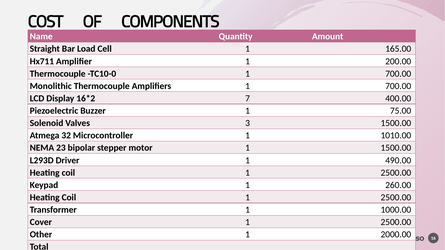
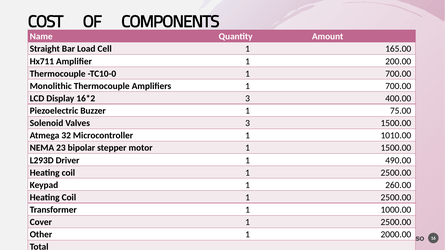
7: 7 -> 3 (248, 99)
